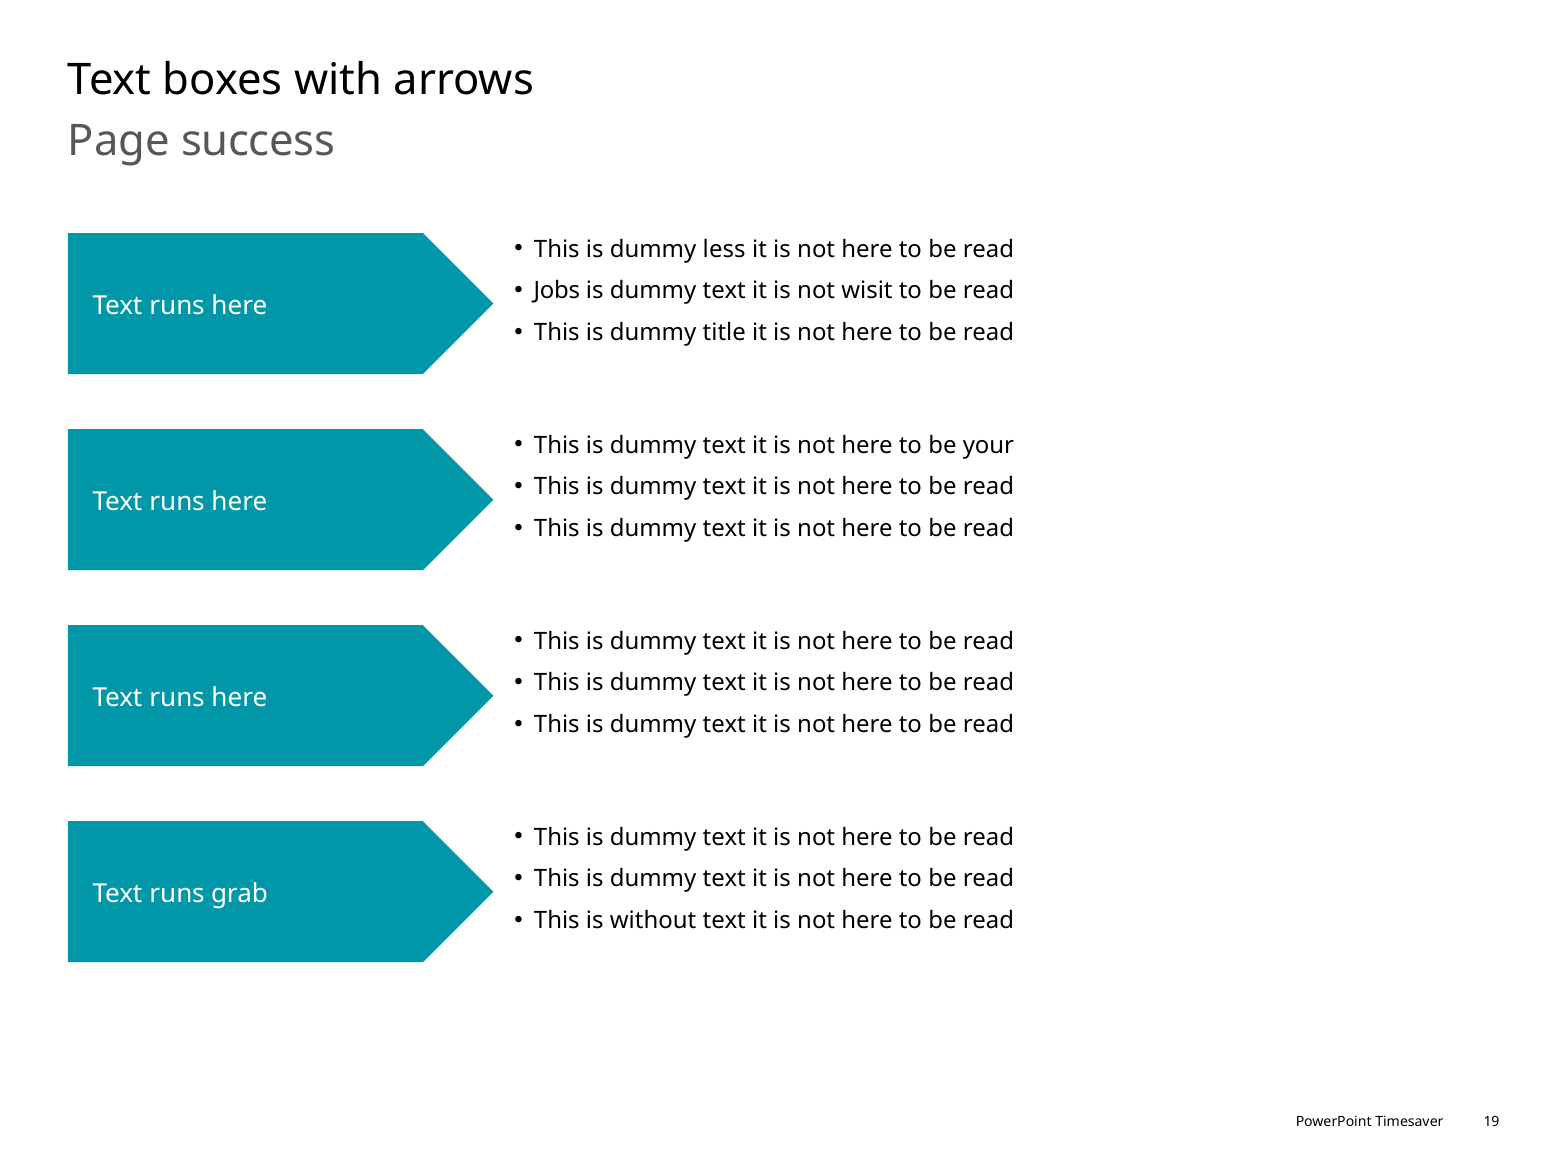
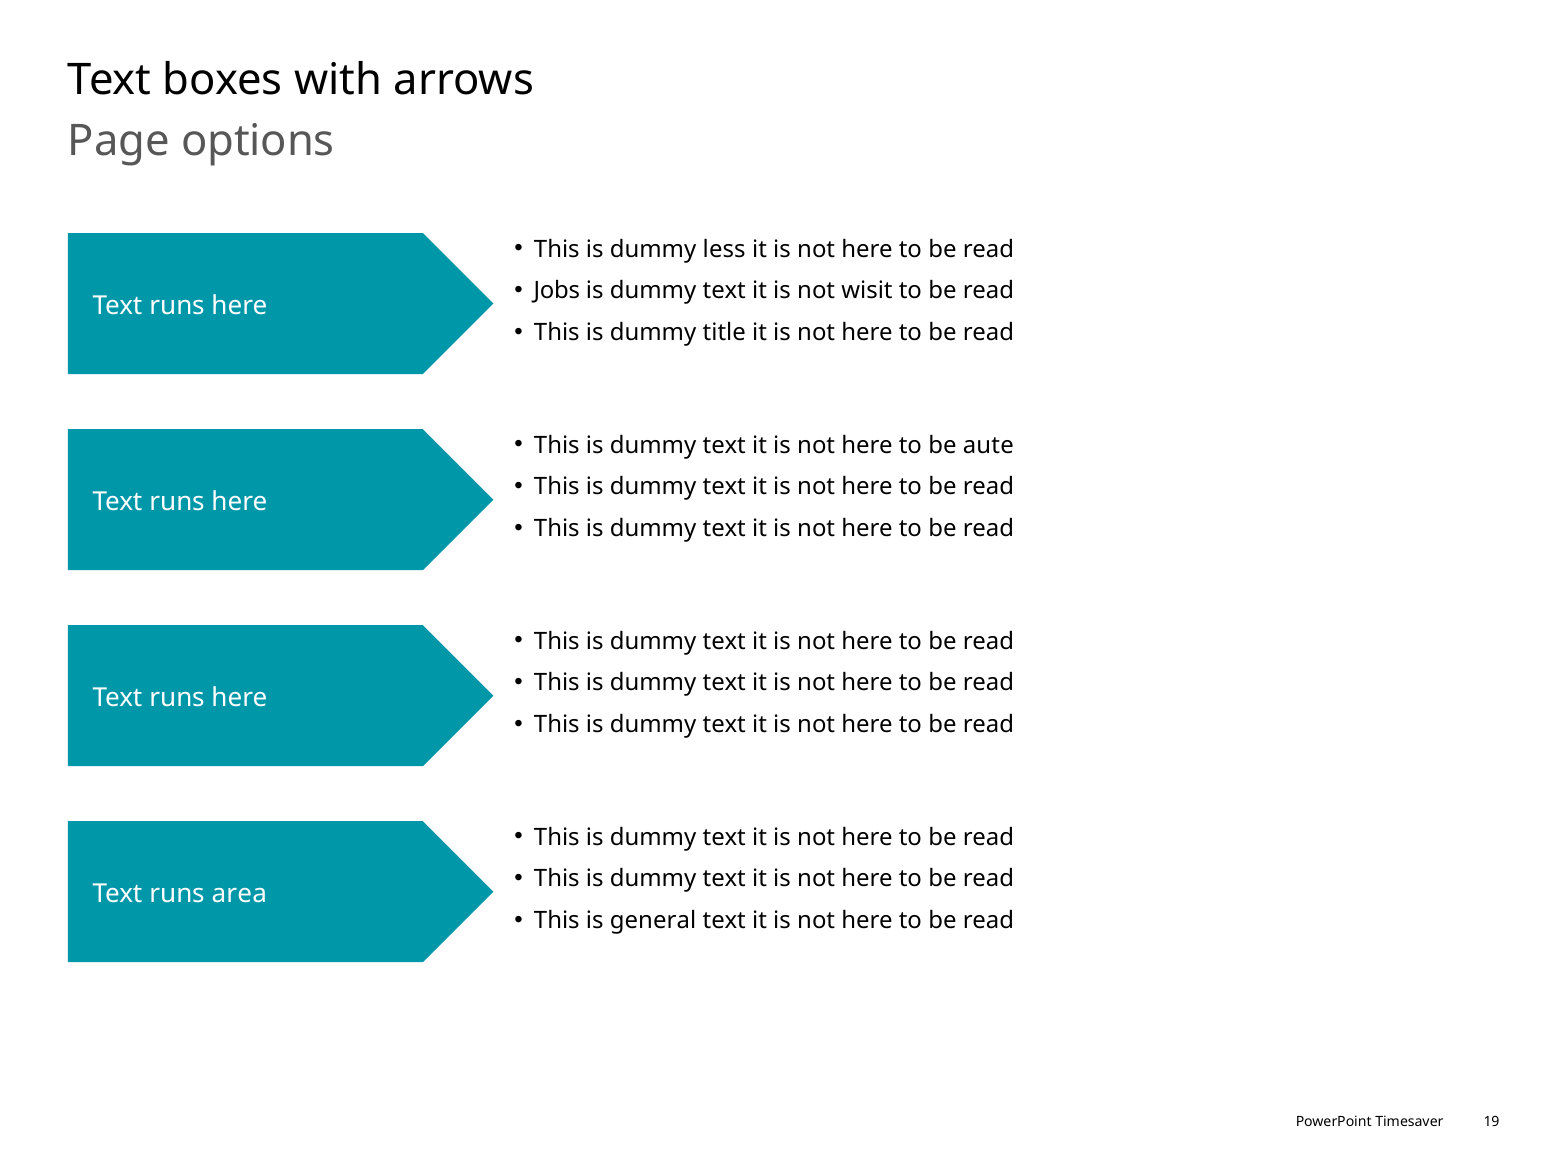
success: success -> options (258, 141)
your: your -> aute (988, 445)
grab: grab -> area (239, 894)
without: without -> general (653, 921)
